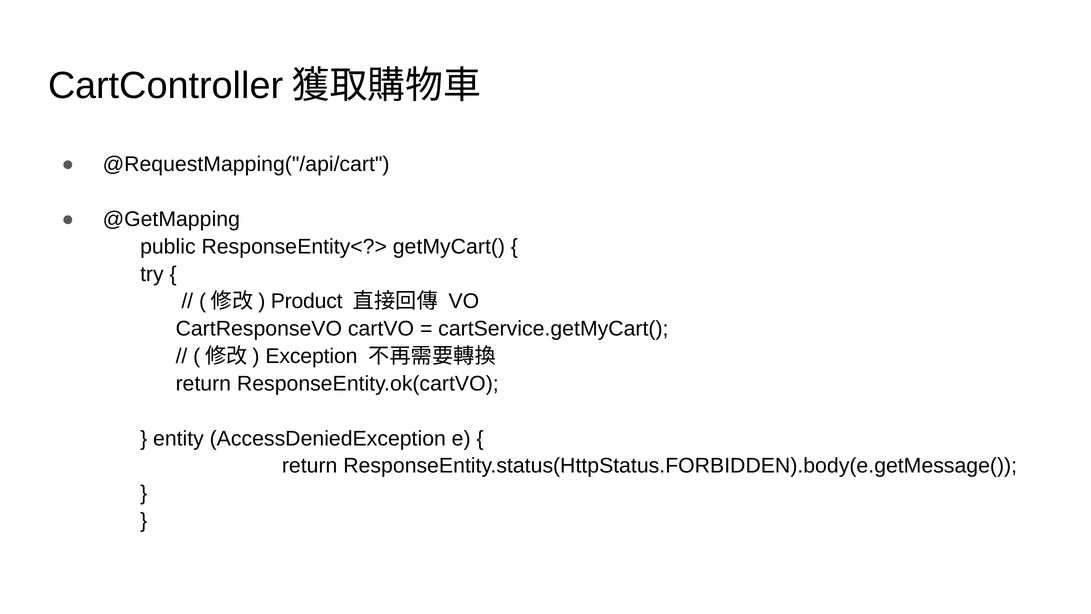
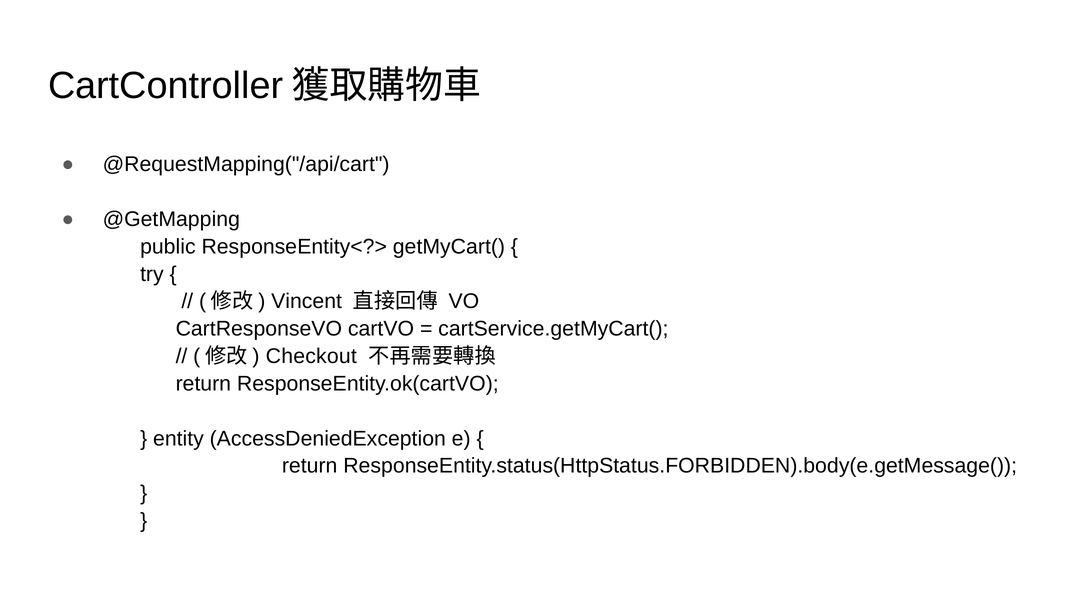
Product: Product -> Vincent (307, 301)
Exception: Exception -> Checkout (311, 356)
